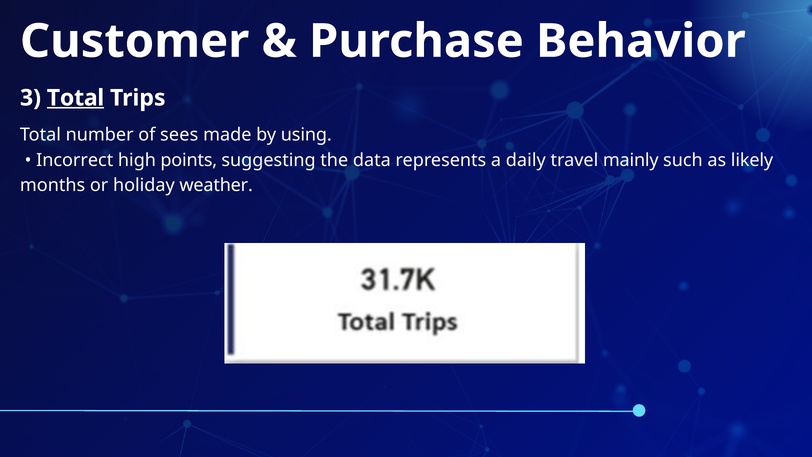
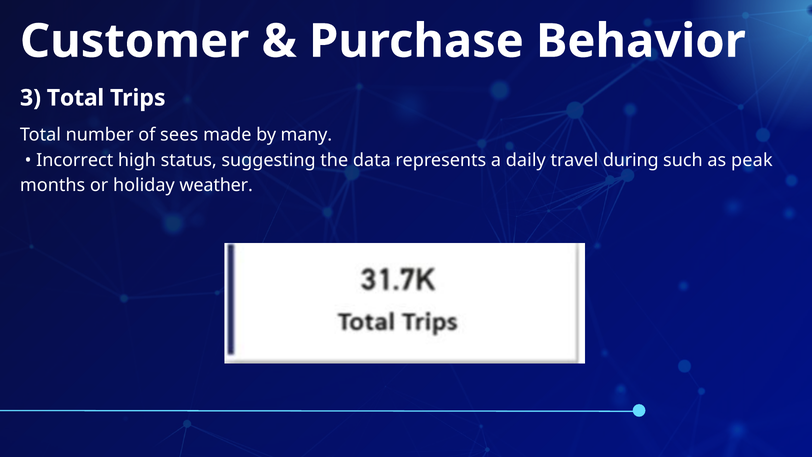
Total underline: present -> none (76, 98)
using: using -> many (306, 135)
points: points -> status (189, 160)
mainly: mainly -> during (631, 160)
likely: likely -> peak (752, 160)
